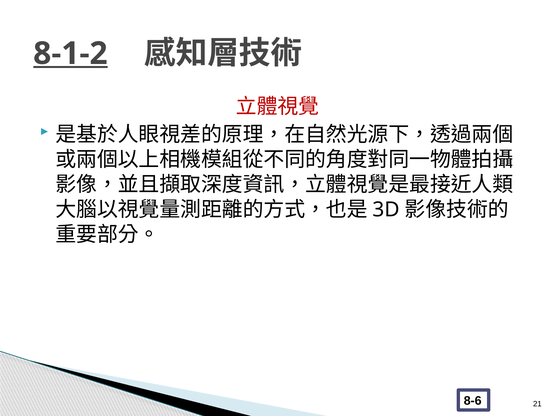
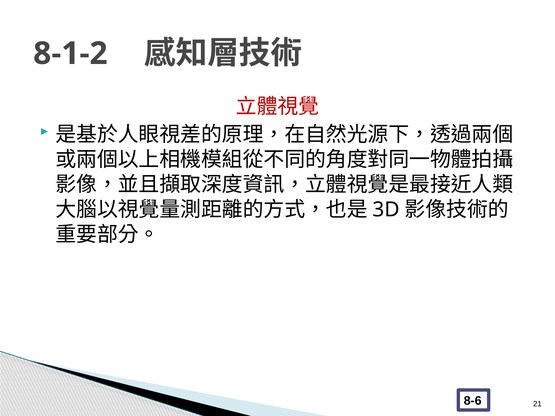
8-1-2 underline: present -> none (70, 54)
